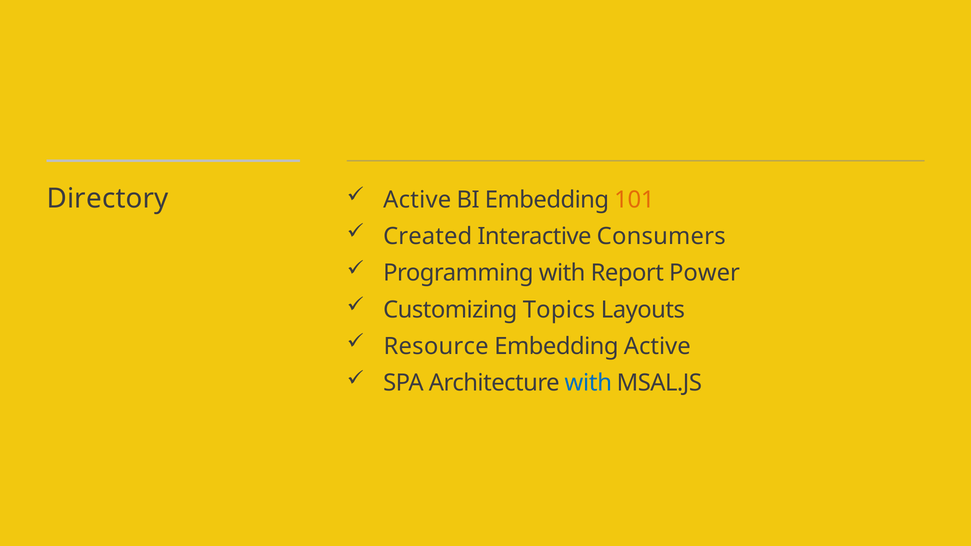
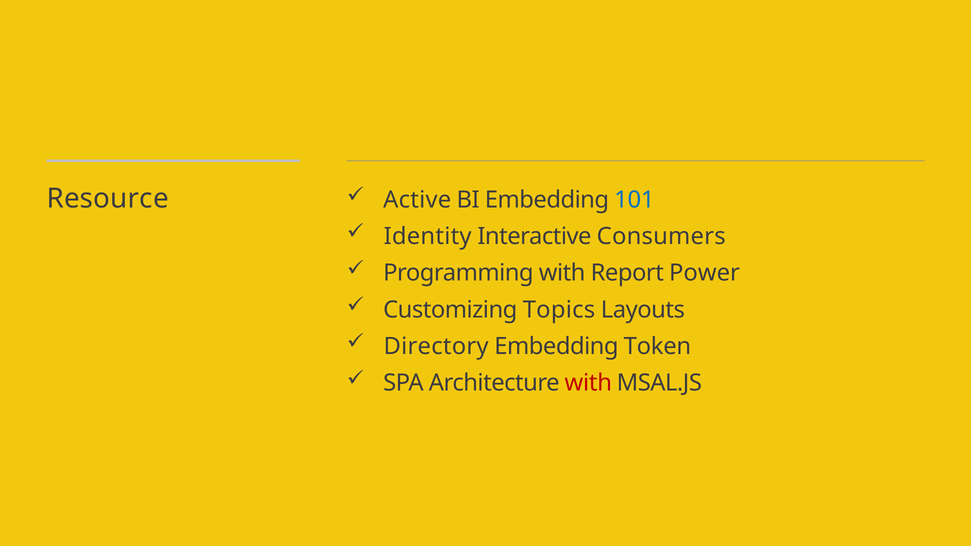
Directory: Directory -> Resource (108, 199)
101 colour: orange -> blue (634, 200)
Created: Created -> Identity (428, 237)
Resource: Resource -> Directory (436, 346)
Embedding Active: Active -> Token (657, 346)
with colour: blue -> red (588, 383)
